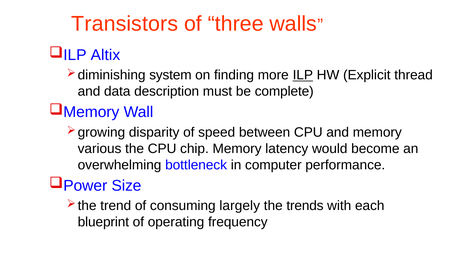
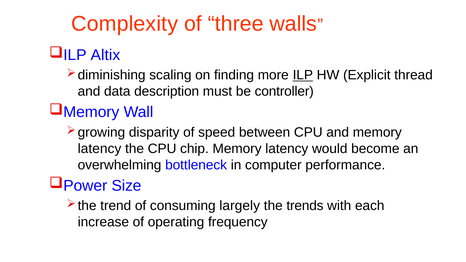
Transistors: Transistors -> Complexity (125, 24)
system: system -> scaling (170, 75)
complete: complete -> controller (284, 92)
various: various -> latency (99, 149)
blueprint: blueprint -> increase (103, 222)
